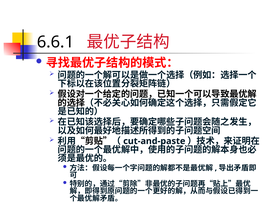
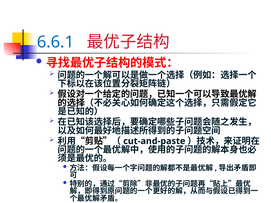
6.6.1 colour: black -> blue (55, 42)
